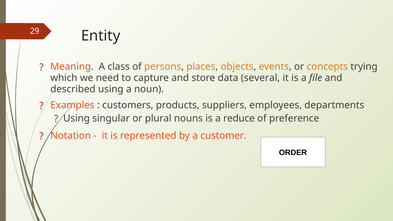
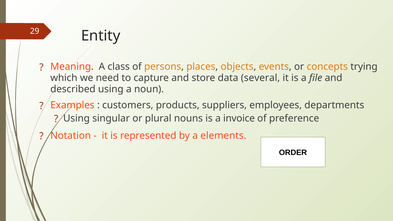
reduce: reduce -> invoice (239, 118)
customer: customer -> elements (223, 136)
